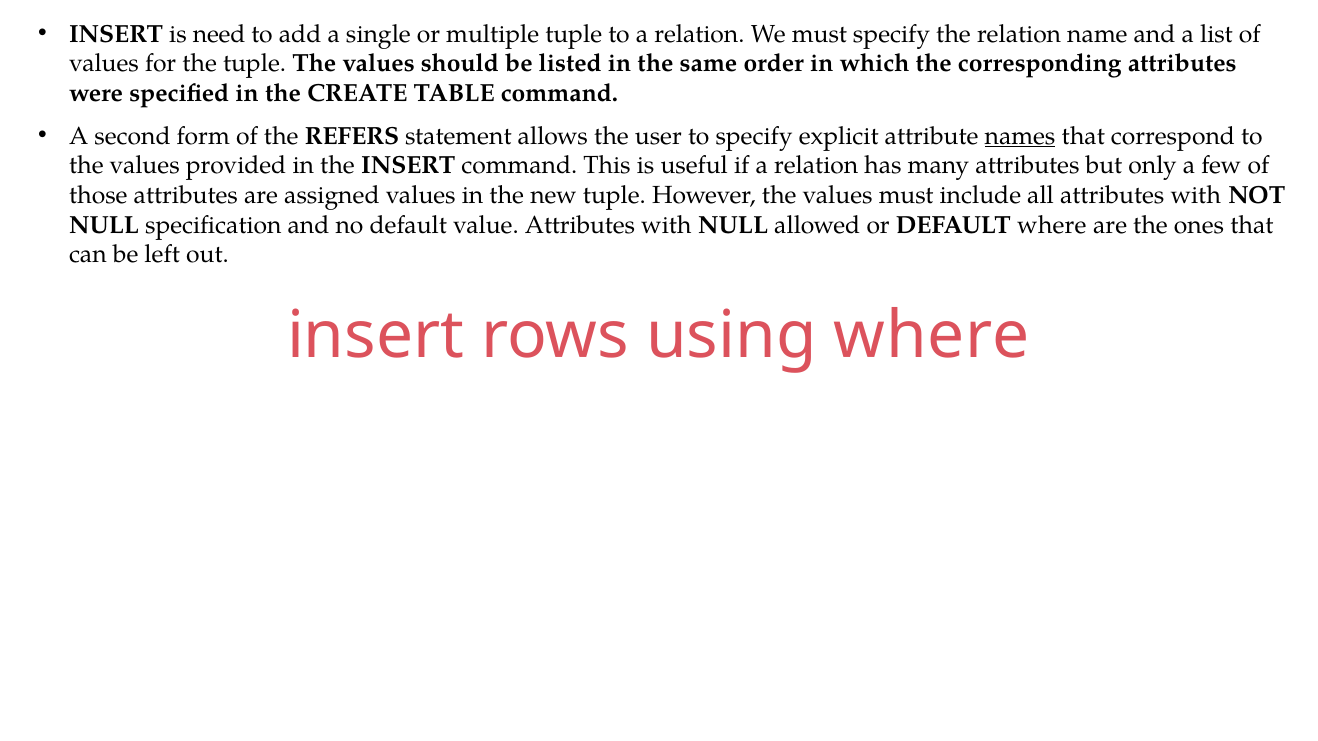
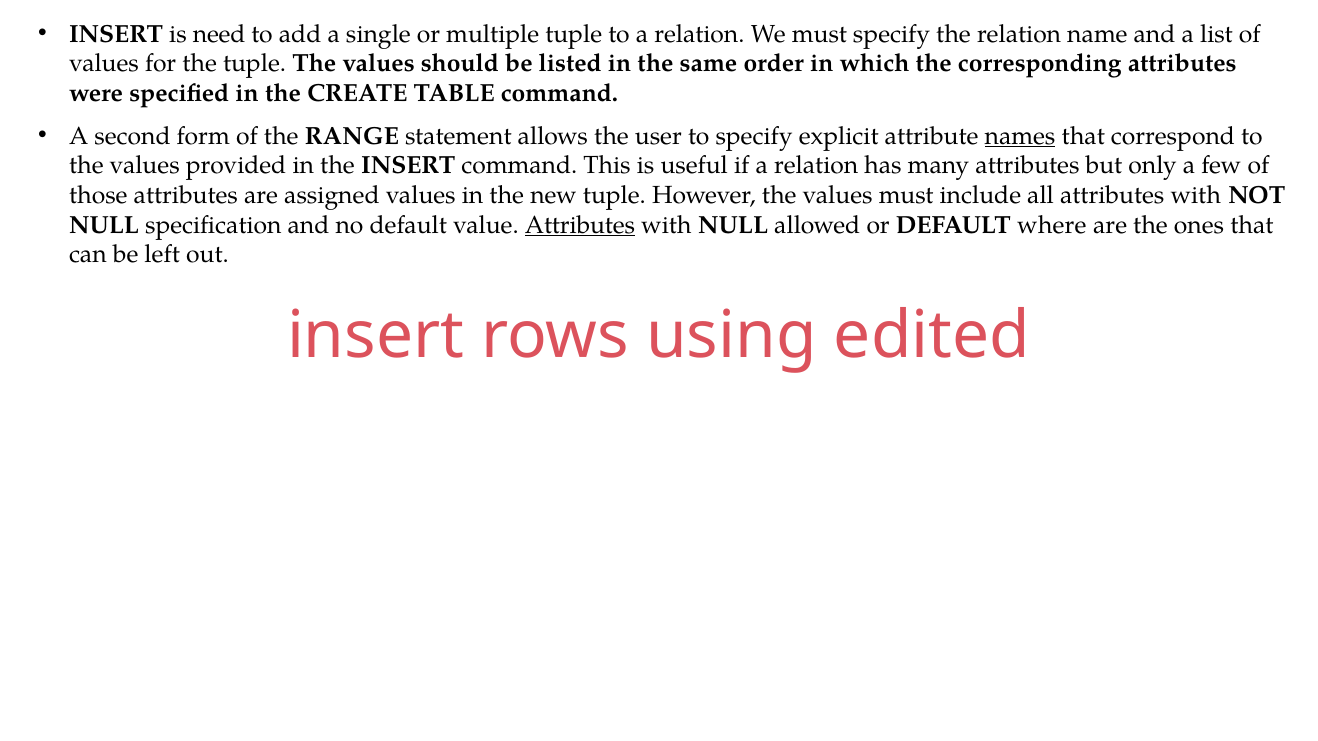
REFERS: REFERS -> RANGE (352, 136)
Attributes underline: none -> present (580, 225)
using where: where -> edited (932, 336)
